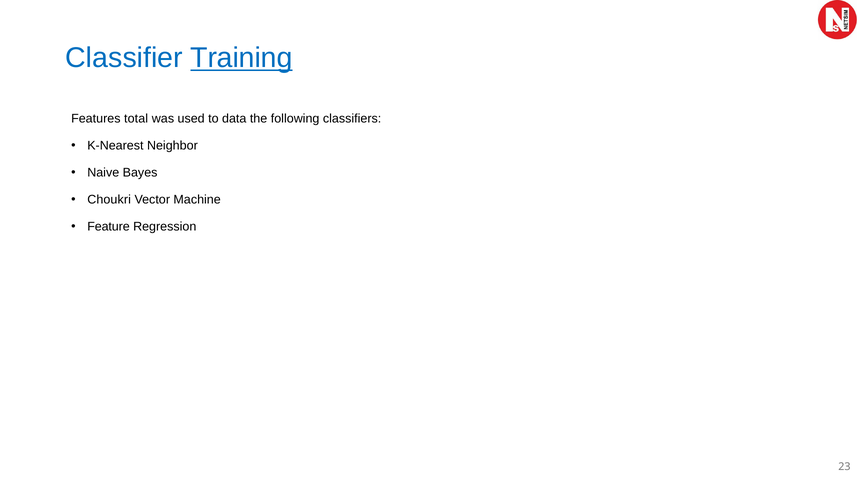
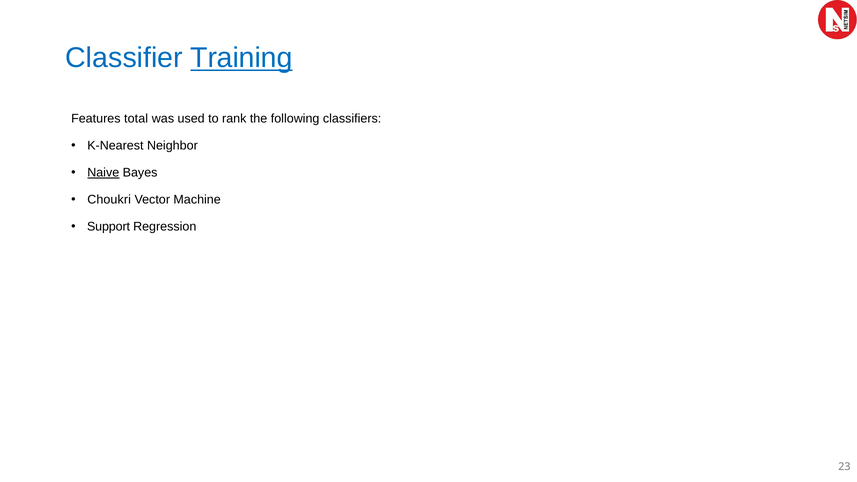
data: data -> rank (234, 119)
Naive underline: none -> present (103, 173)
Feature: Feature -> Support (109, 227)
